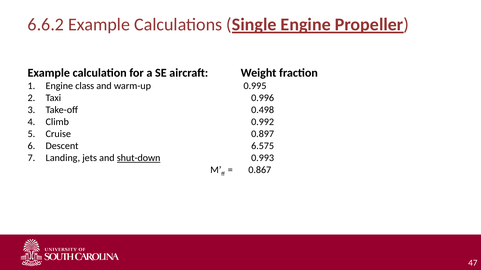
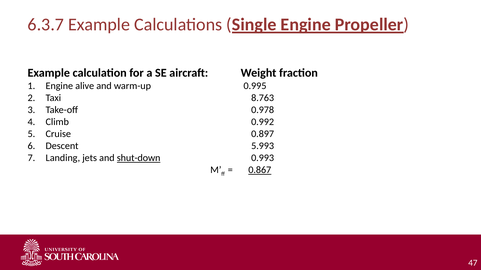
6.6.2: 6.6.2 -> 6.3.7 (46, 25)
class: class -> alive (85, 86)
0.996: 0.996 -> 8.763 (263, 98)
0.498: 0.498 -> 0.978 (263, 110)
6.575: 6.575 -> 5.993 (263, 146)
0.867 underline: none -> present (260, 170)
